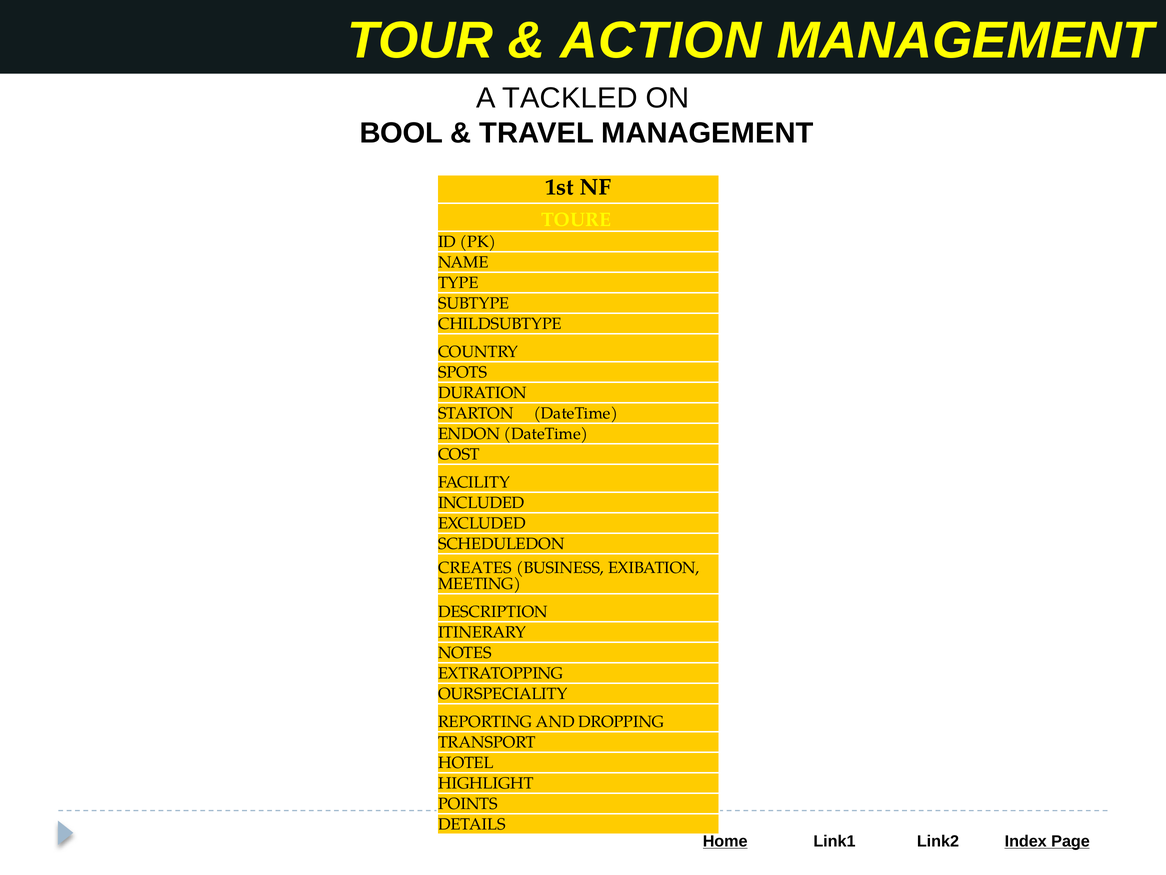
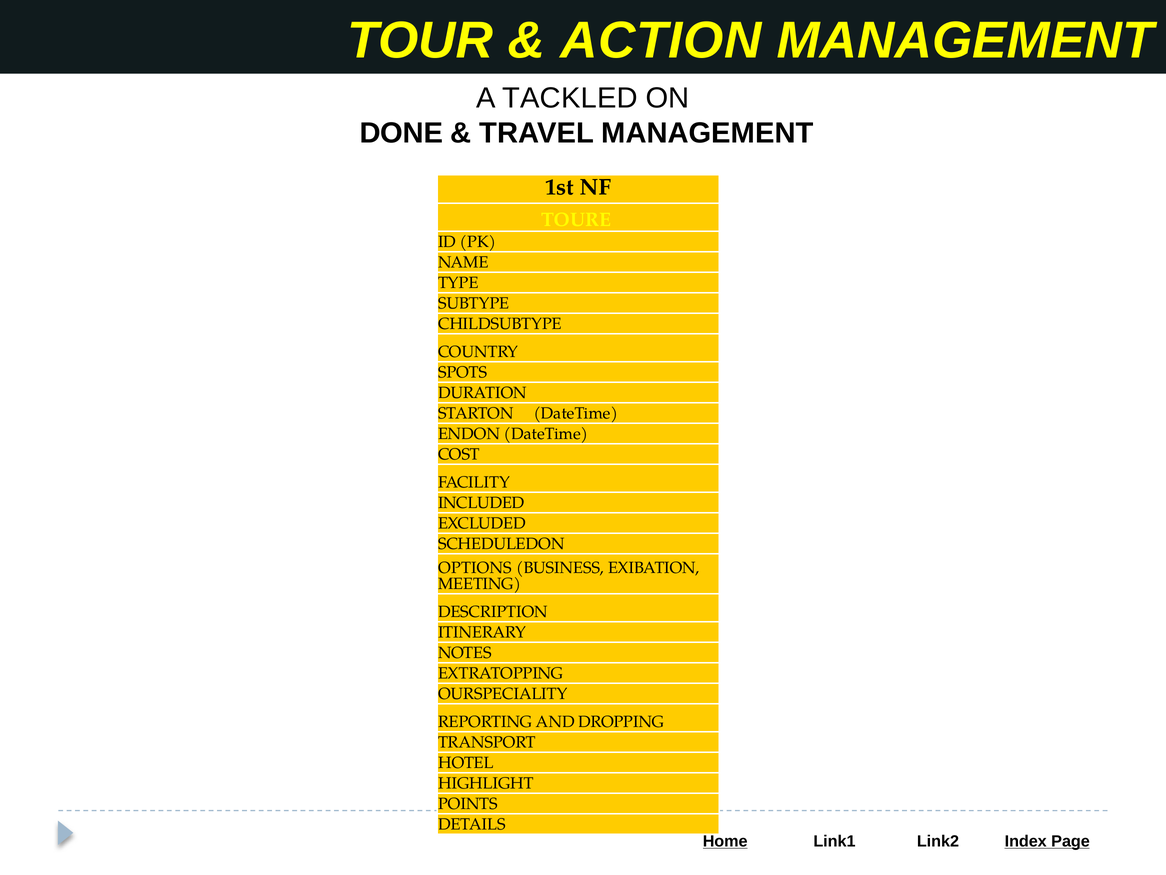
BOOL: BOOL -> DONE (401, 133)
CREATES: CREATES -> OPTIONS (475, 567)
